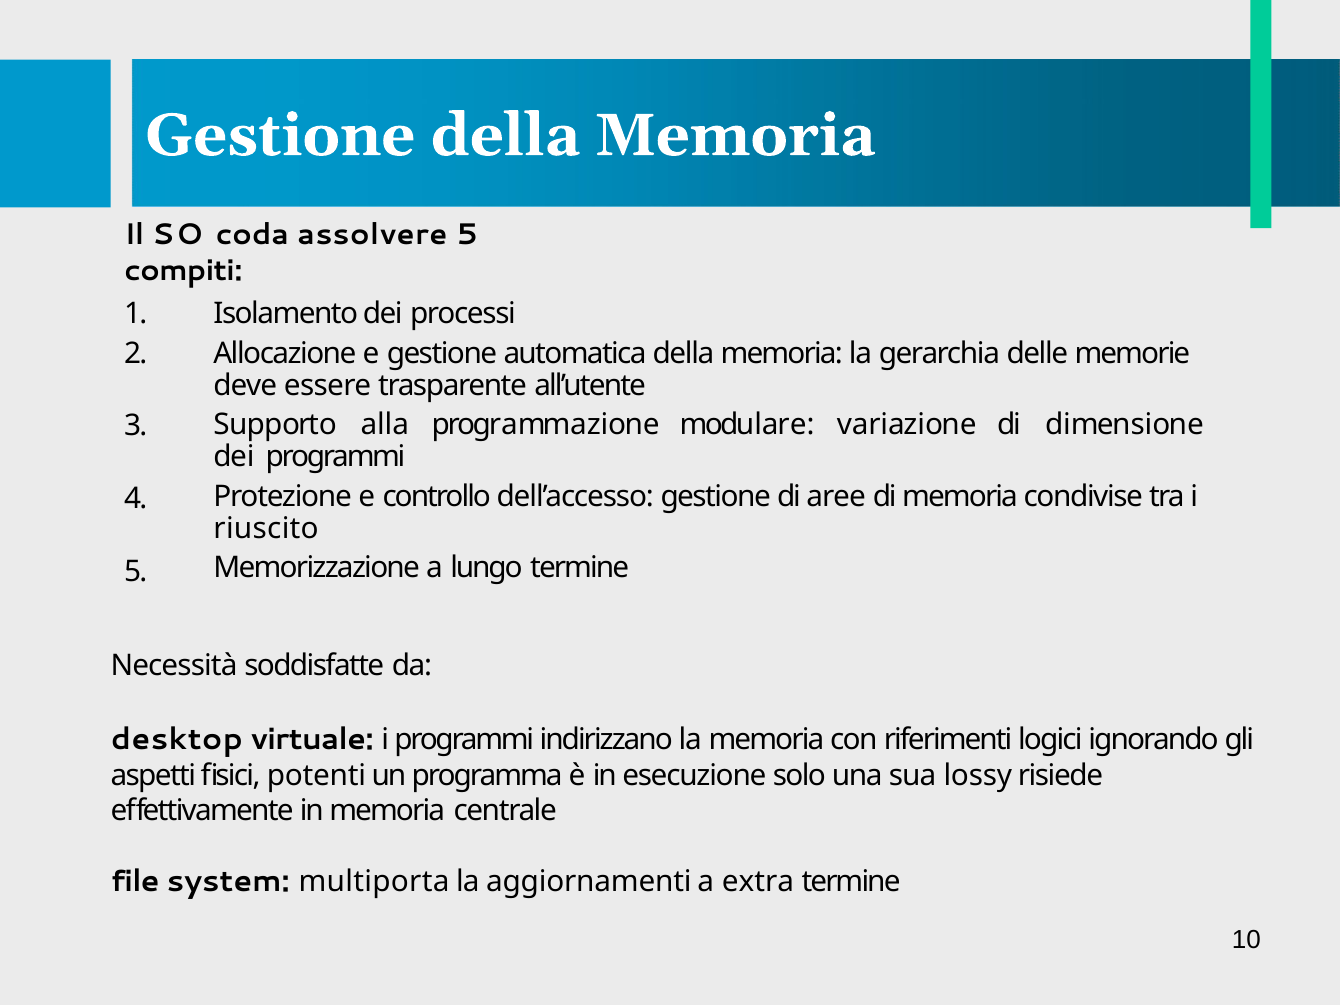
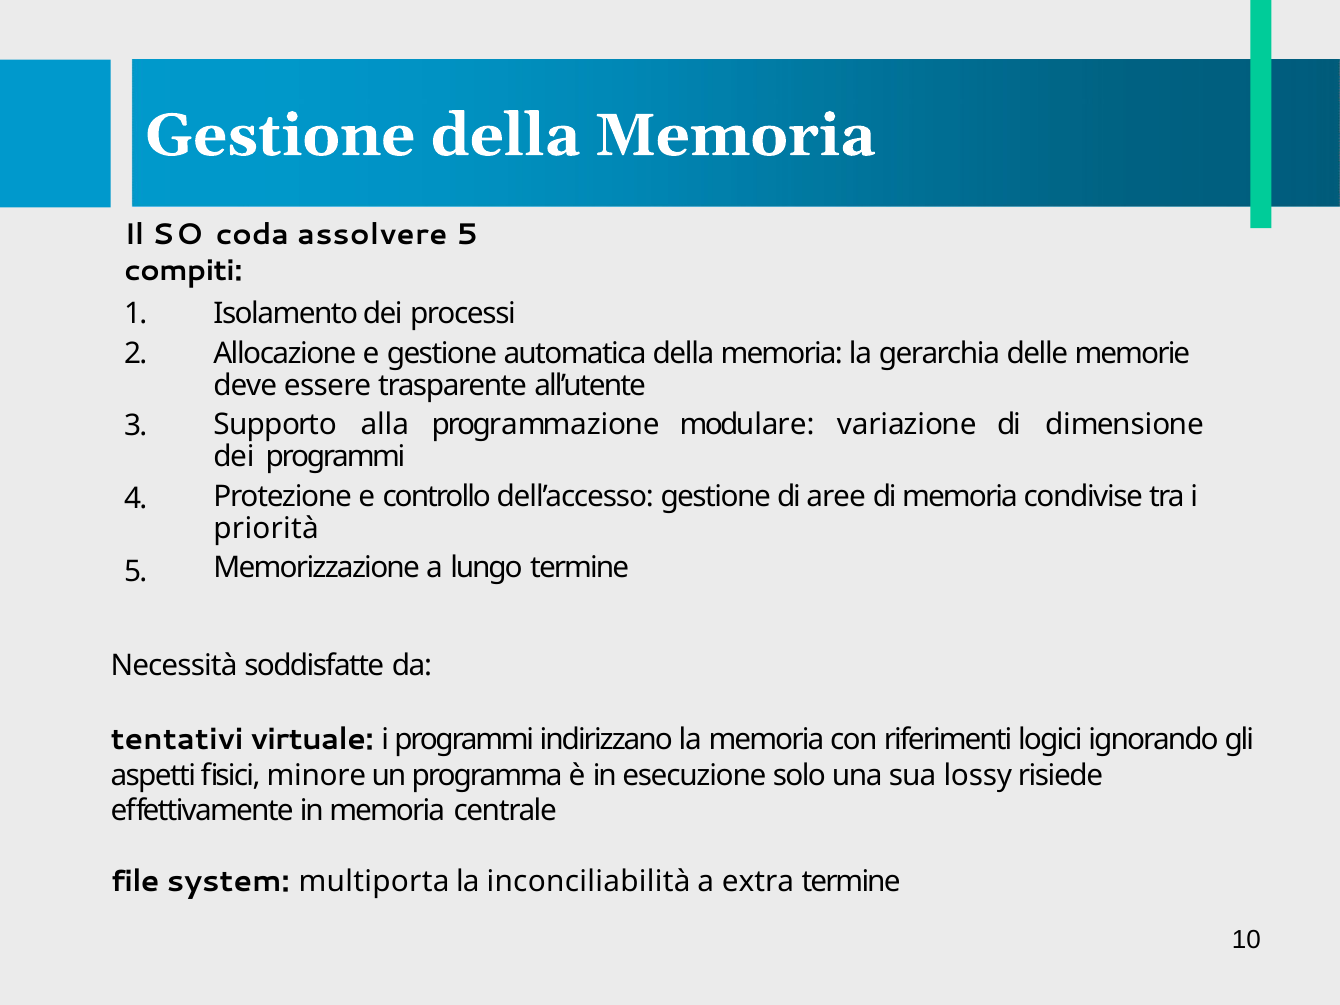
riuscito: riuscito -> priorità (266, 529)
desktop: desktop -> tentativi (177, 739)
potenti: potenti -> minore (316, 775)
aggiornamenti: aggiornamenti -> inconciliabilità (589, 881)
